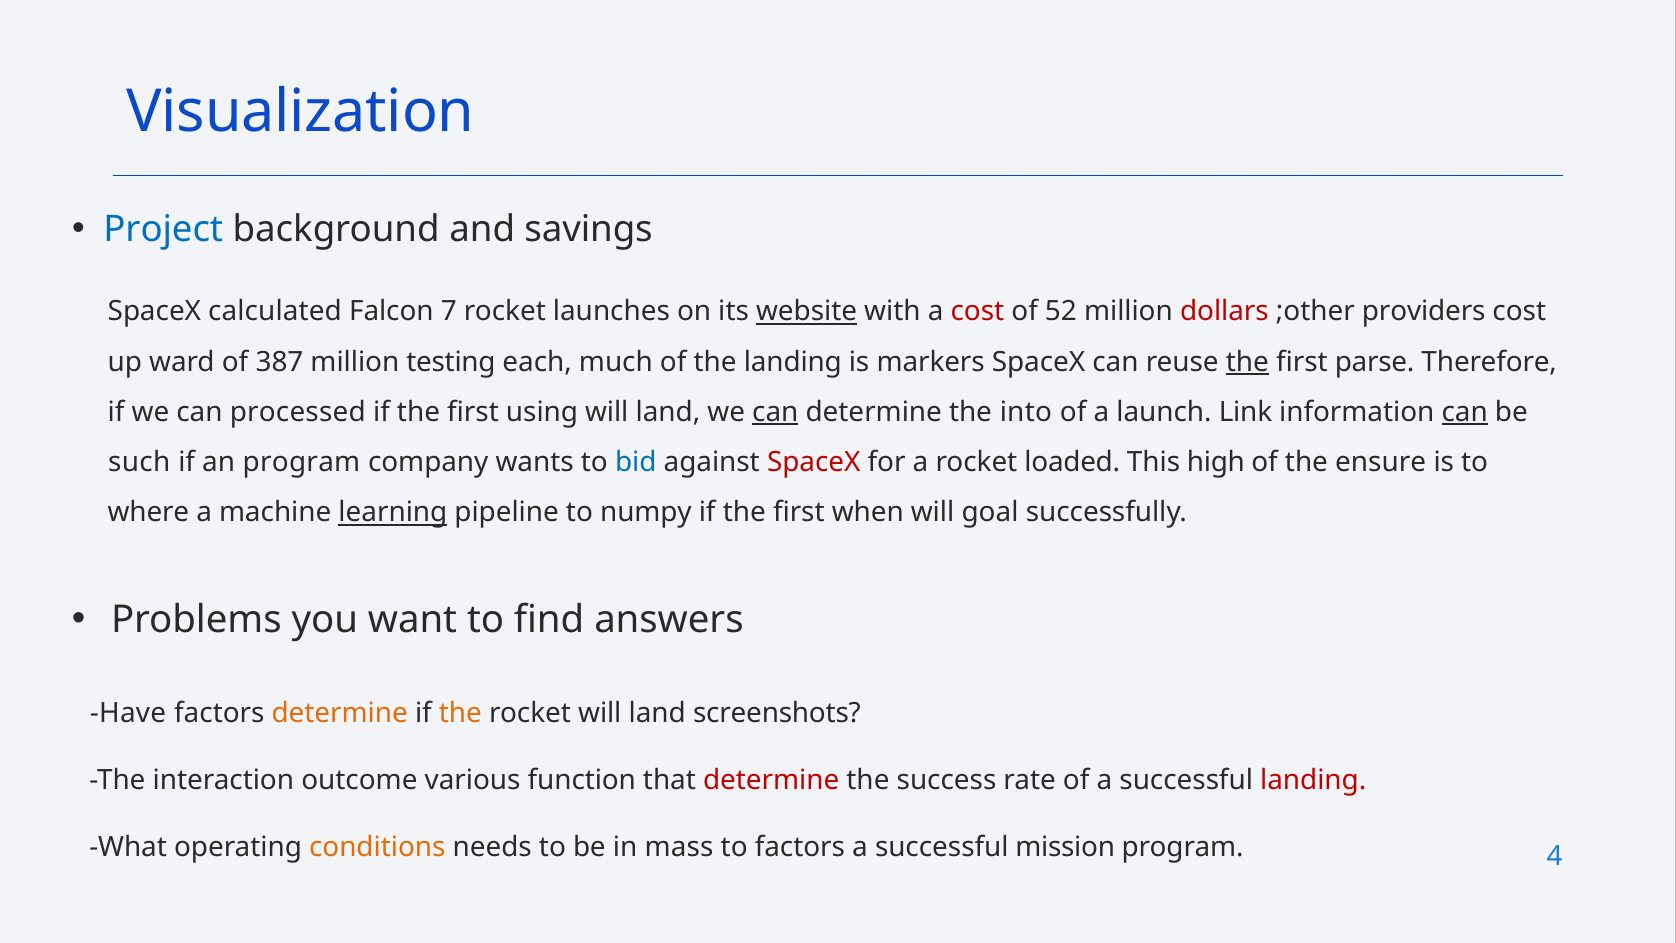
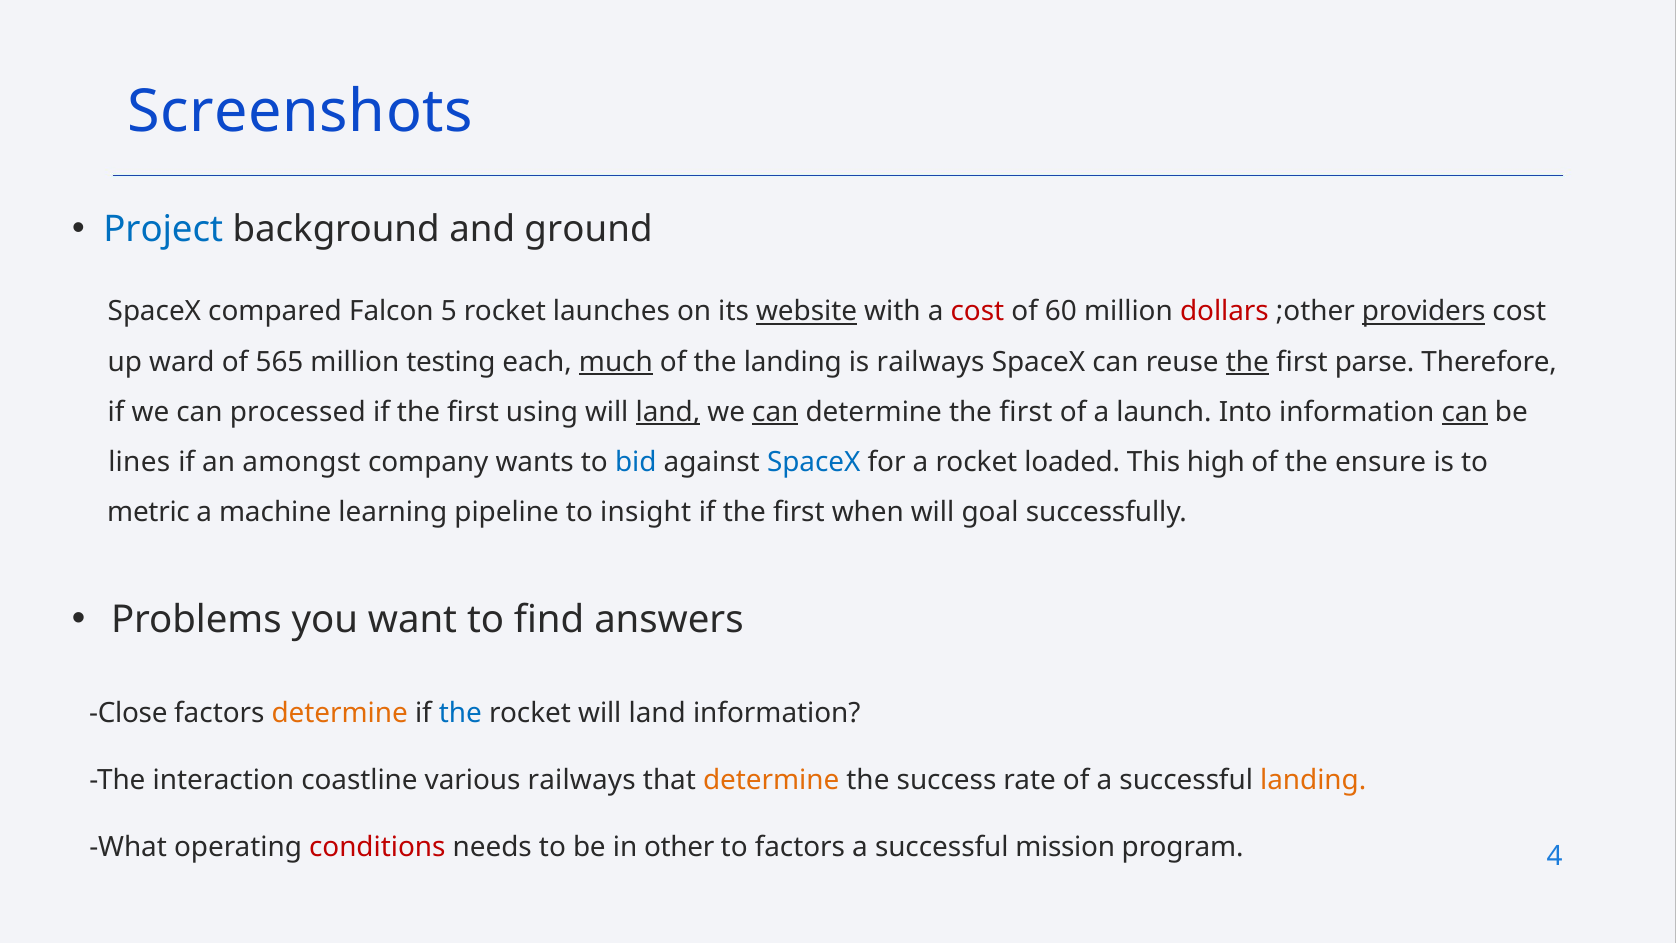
Visualization: Visualization -> Screenshots (300, 112)
savings: savings -> ground (589, 229)
calculated: calculated -> compared (275, 312)
7: 7 -> 5 (449, 312)
52: 52 -> 60 (1061, 312)
providers underline: none -> present (1424, 312)
387: 387 -> 565 (280, 362)
much underline: none -> present (616, 362)
is markers: markers -> railways (931, 362)
land underline: none -> present (668, 412)
determine the into: into -> first (1026, 412)
Link: Link -> Into (1245, 412)
such: such -> lines (139, 462)
an program: program -> amongst (301, 462)
SpaceX colour: red -> blue (814, 462)
where: where -> metric (149, 513)
learning underline: present -> none (393, 513)
numpy: numpy -> insight (646, 513)
Have: Have -> Close (128, 713)
the colour: orange -> blue (460, 713)
land screenshots: screenshots -> information (777, 713)
outcome: outcome -> coastline (359, 780)
various function: function -> railways (582, 780)
determine colour: red -> orange (771, 780)
landing colour: red -> orange (1313, 780)
conditions colour: orange -> red (377, 847)
mass: mass -> other (679, 847)
